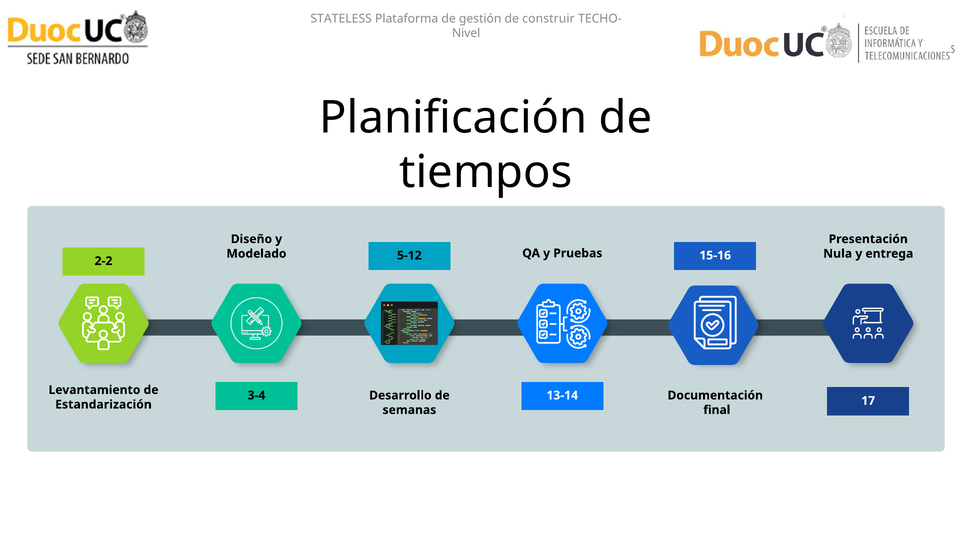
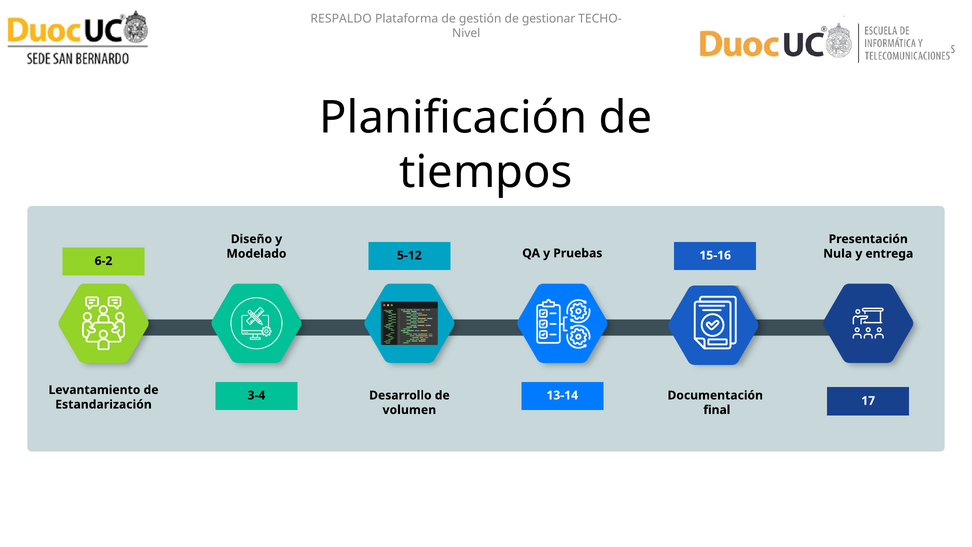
STATELESS: STATELESS -> RESPALDO (341, 19)
construir: construir -> gestionar (549, 19)
2-2: 2-2 -> 6-2 (104, 261)
semanas: semanas -> volumen (409, 410)
